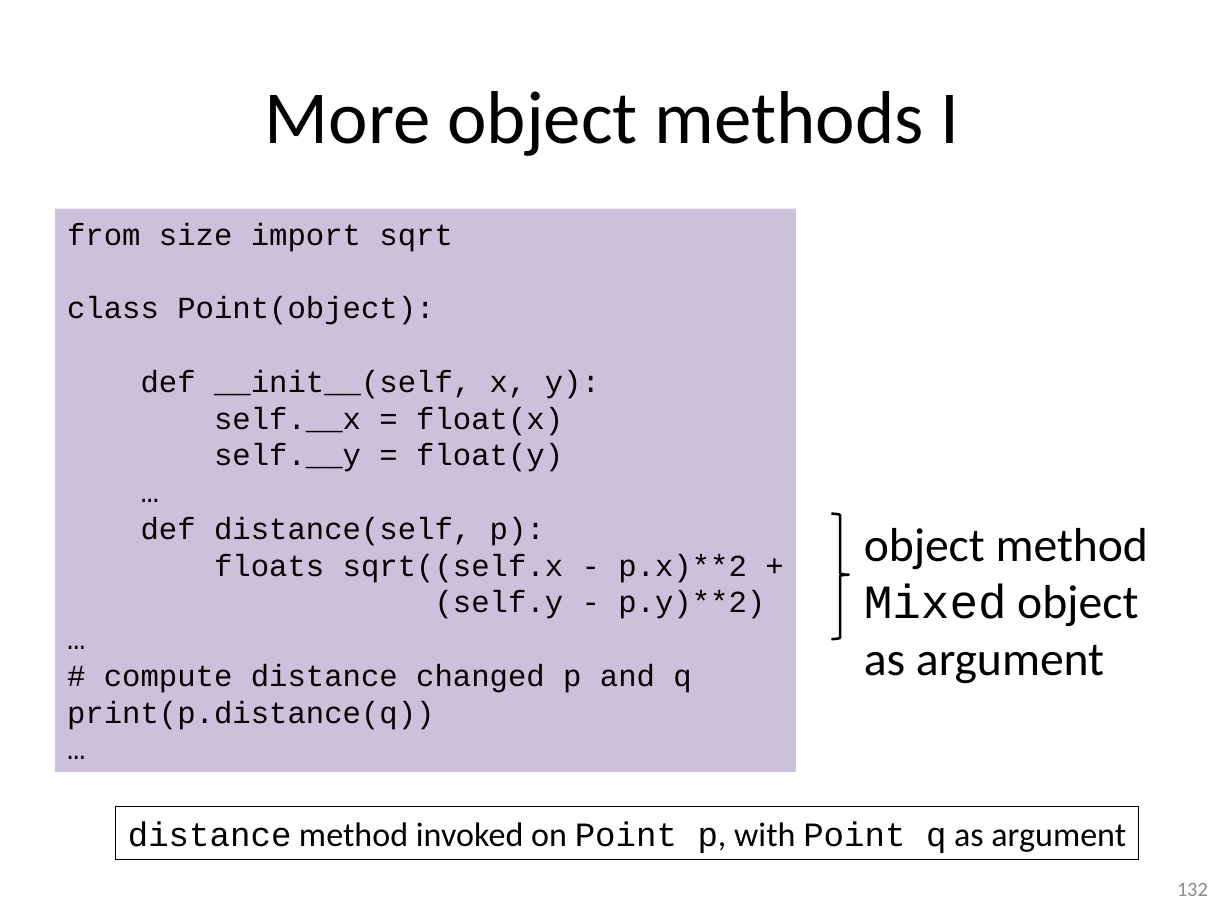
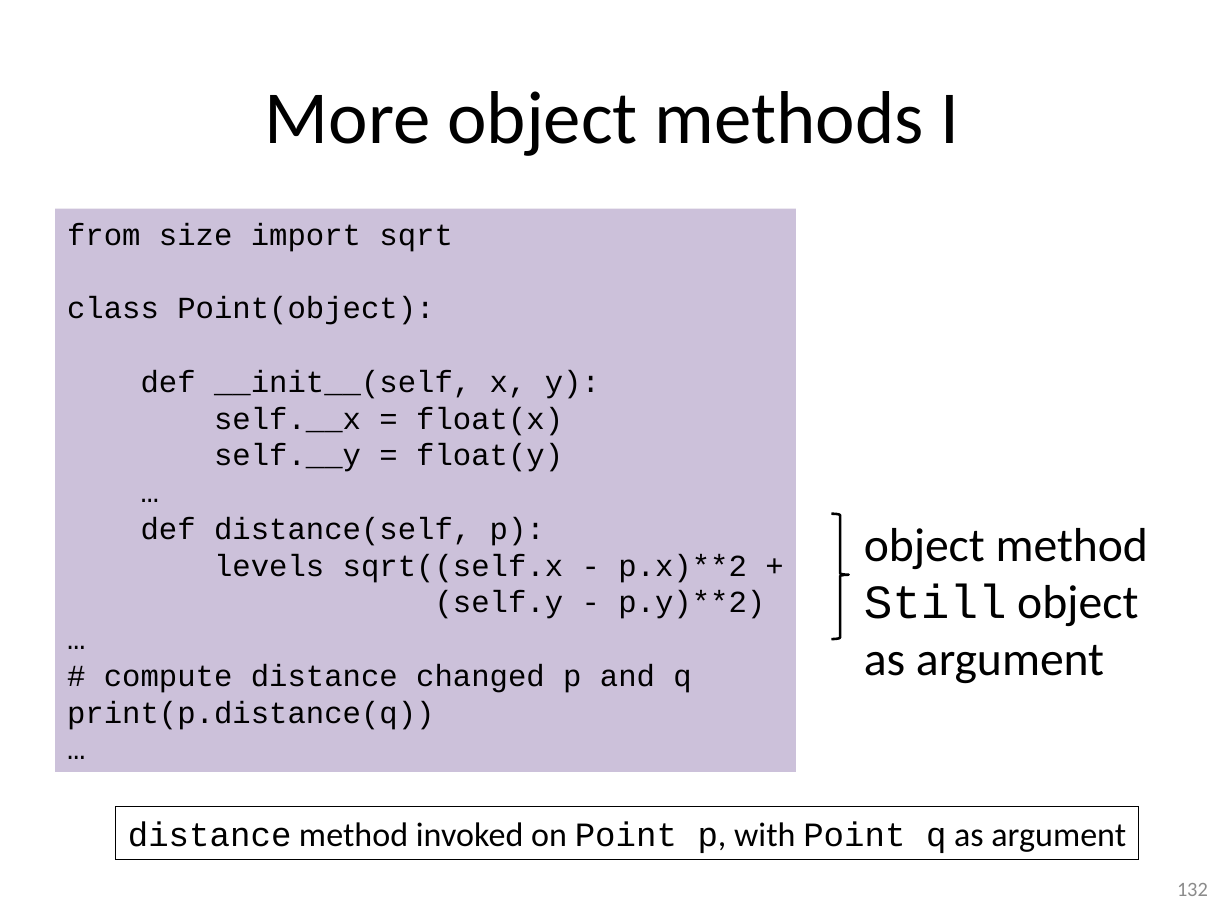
floats: floats -> levels (269, 566)
Mixed: Mixed -> Still (935, 603)
